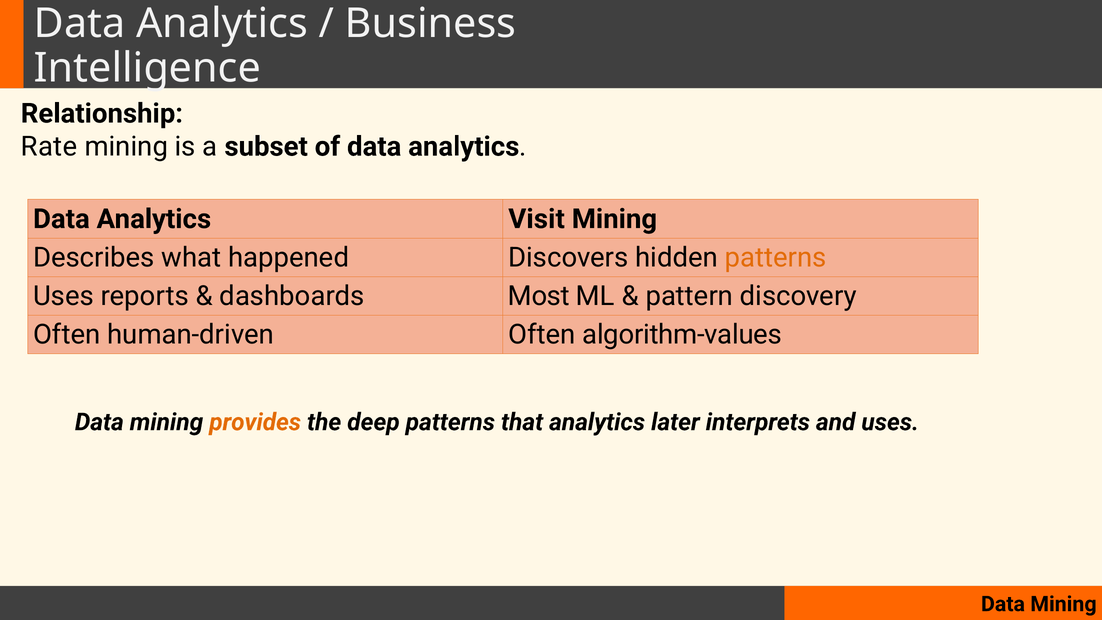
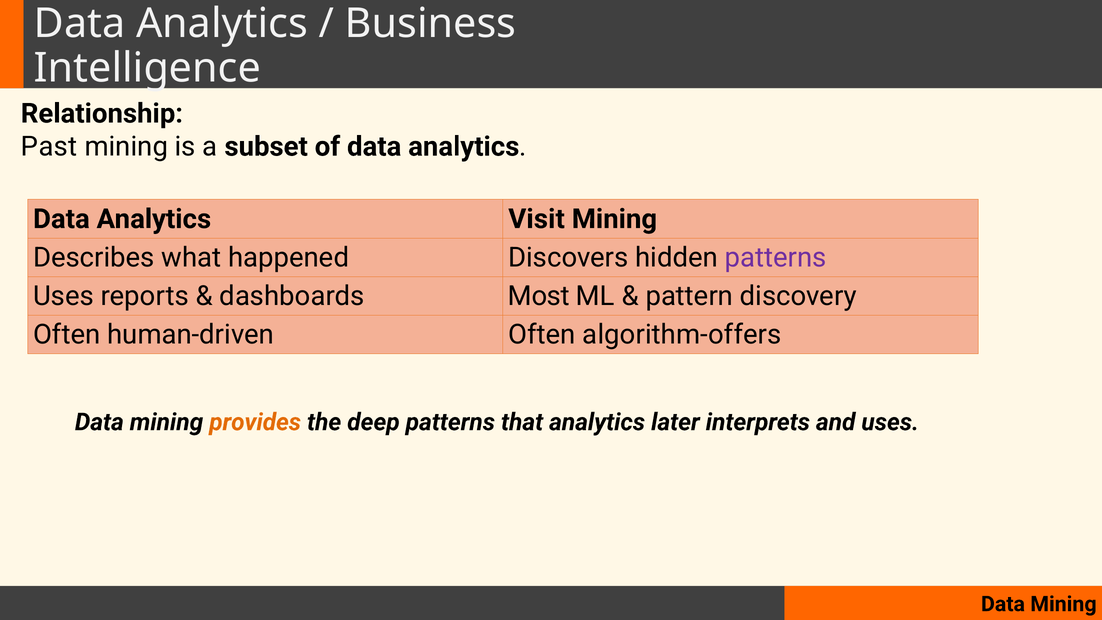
Rate: Rate -> Past (49, 147)
patterns colour: orange -> purple (776, 258)
algorithm-values: algorithm-values -> algorithm-offers (682, 335)
